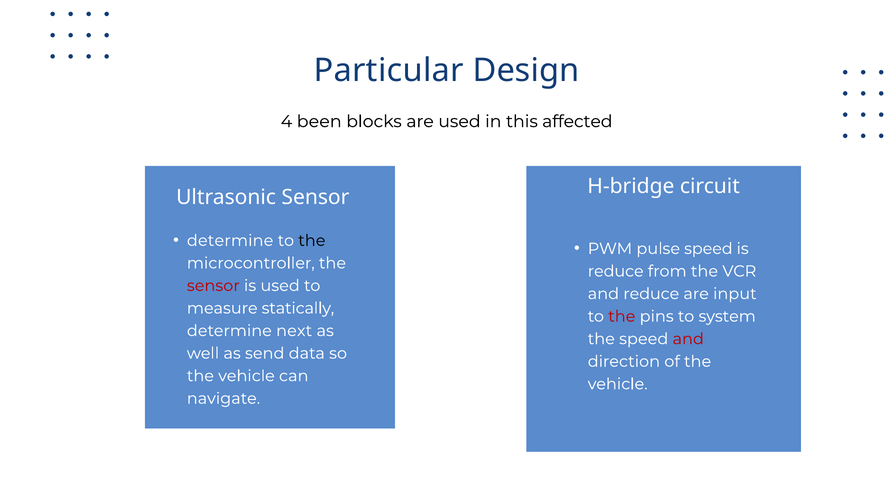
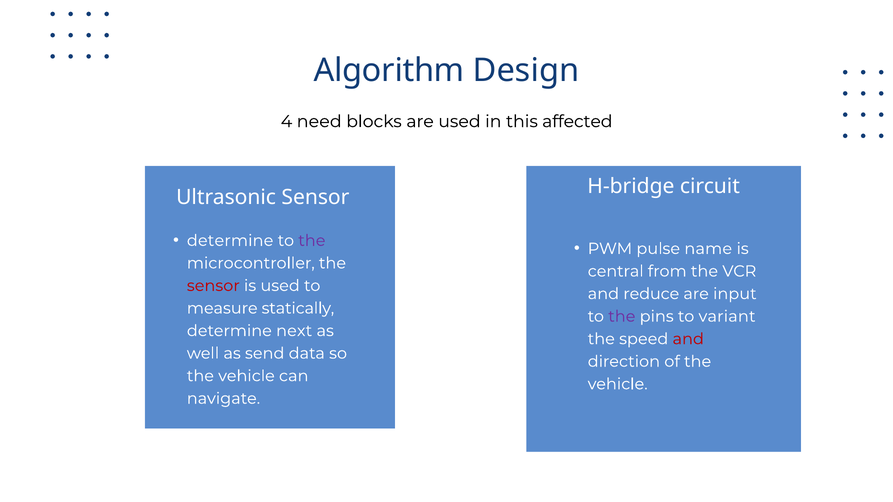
Particular: Particular -> Algorithm (389, 71)
been: been -> need (319, 122)
the colour: black -> purple (312, 241)
pulse speed: speed -> name (708, 249)
reduce: reduce -> central (616, 271)
the colour: red -> purple (622, 317)
system: system -> variant (727, 317)
